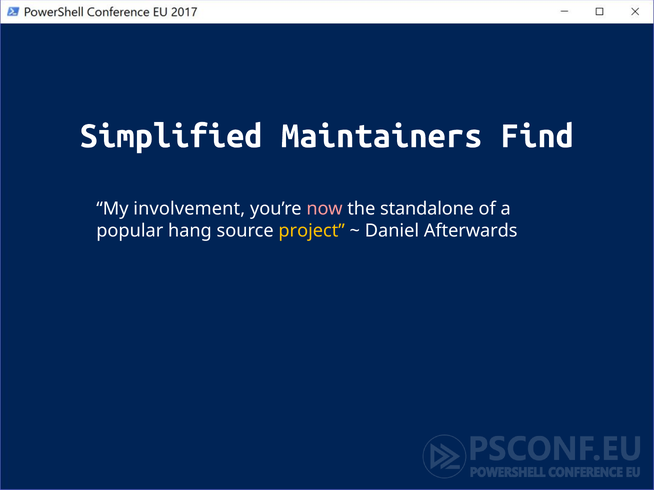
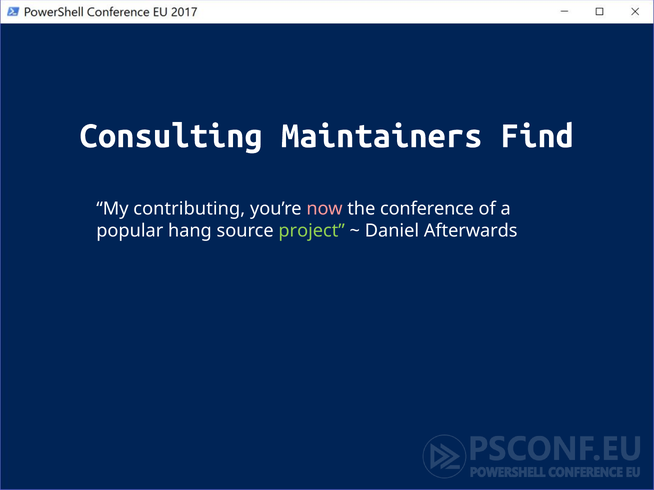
Simplified: Simplified -> Consulting (171, 137)
involvement: involvement -> contributing (189, 209)
standalone: standalone -> conference (427, 209)
project colour: yellow -> light green (312, 231)
